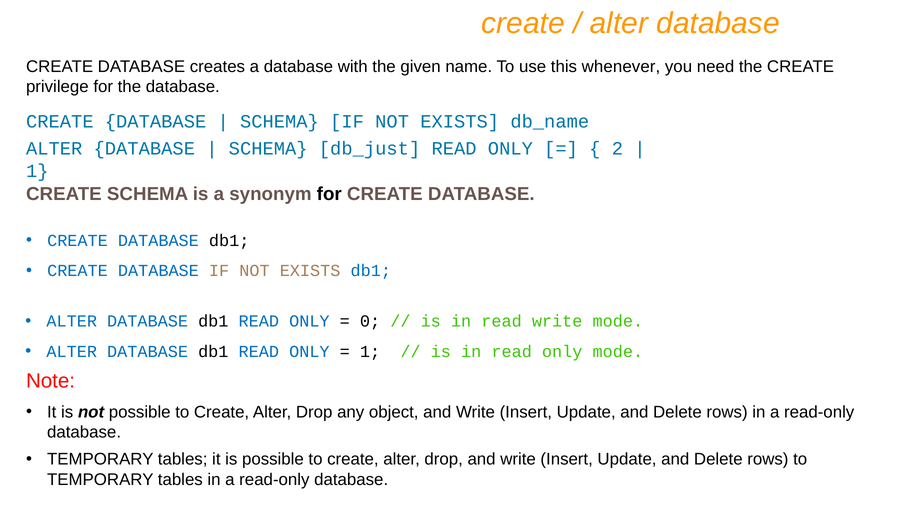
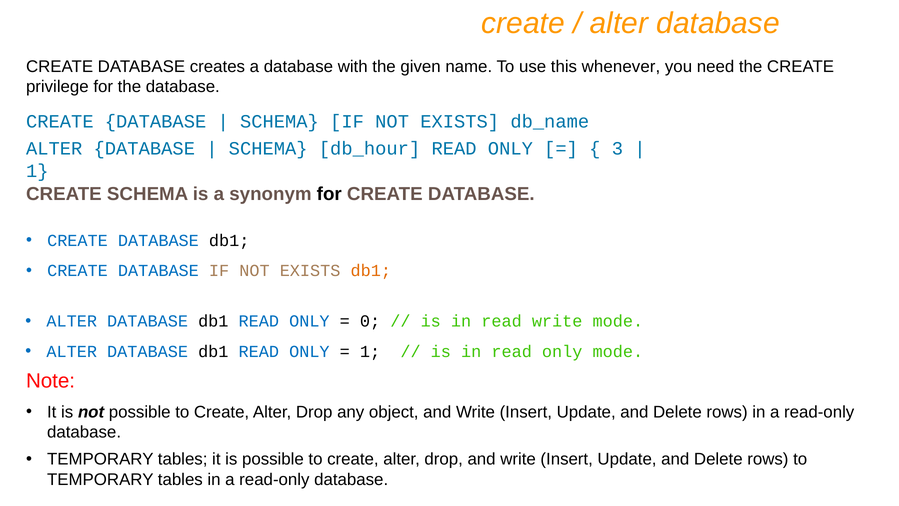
db_just: db_just -> db_hour (370, 149)
2: 2 -> 3 (617, 149)
db1 colour: blue -> orange (371, 271)
